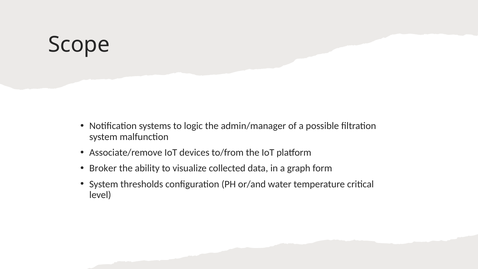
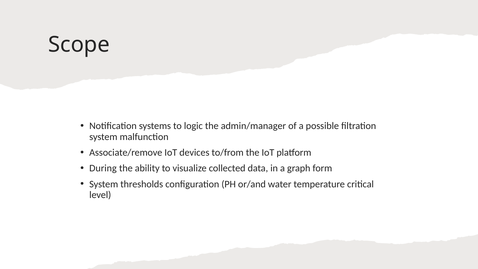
Broker: Broker -> During (103, 168)
